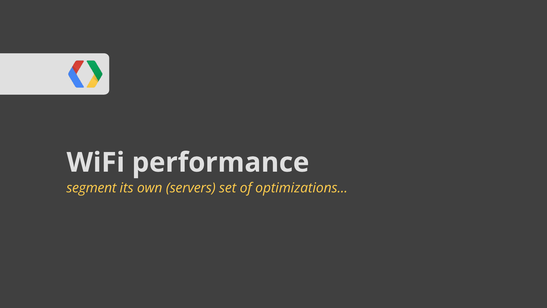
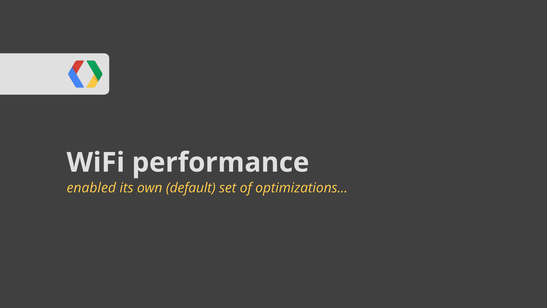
segment: segment -> enabled (91, 188)
servers: servers -> default (191, 188)
